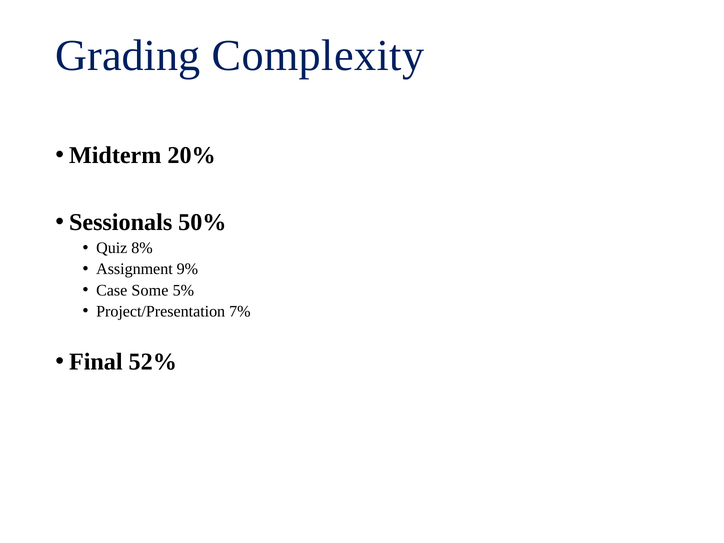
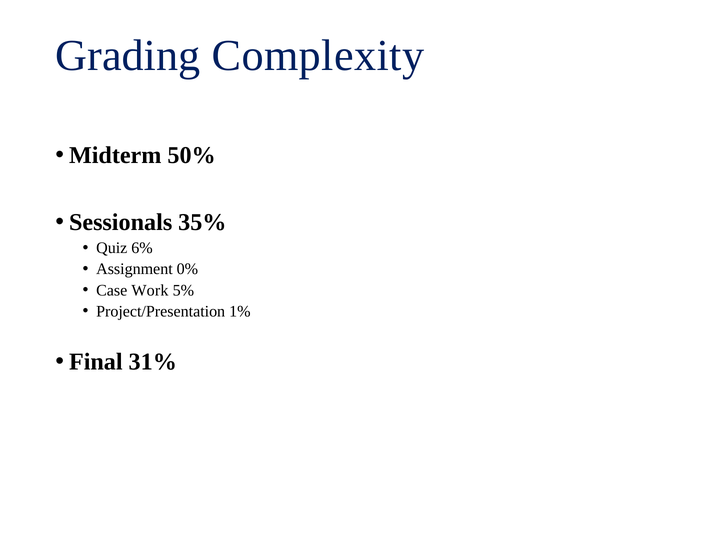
20%: 20% -> 50% (192, 155)
50%: 50% -> 35% (202, 222)
8%: 8% -> 6% (142, 248)
9%: 9% -> 0% (187, 269)
Some: Some -> Work (150, 290)
7%: 7% -> 1% (240, 311)
52%: 52% -> 31% (153, 362)
